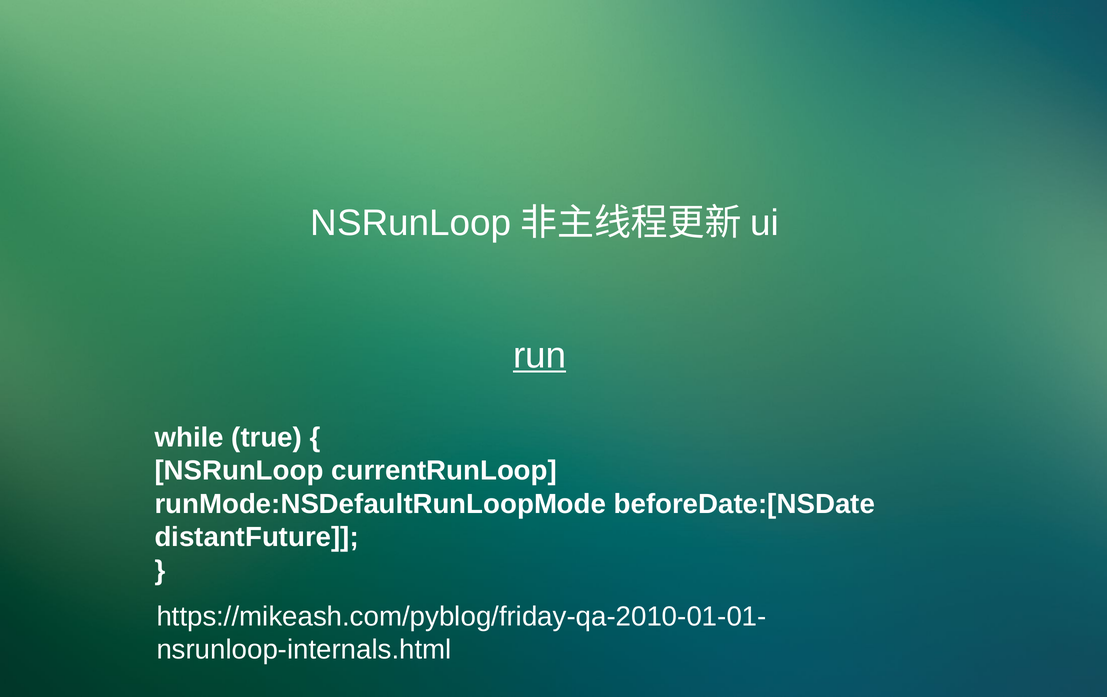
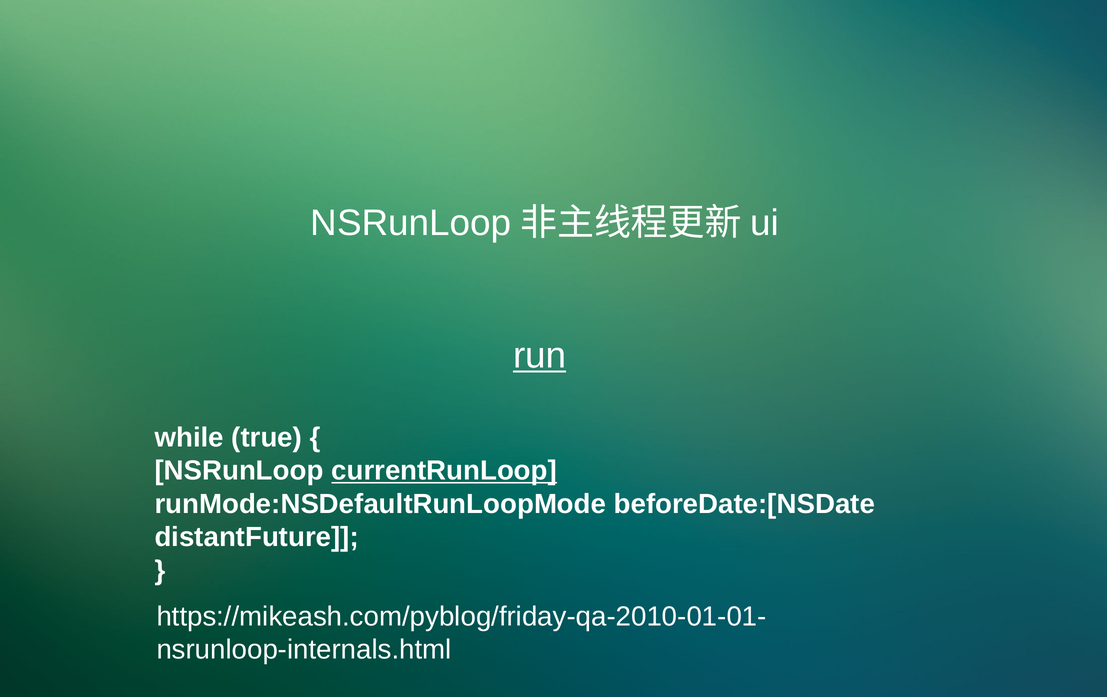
currentRunLoop underline: none -> present (444, 471)
